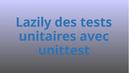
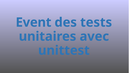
Lazily: Lazily -> Event (34, 22)
